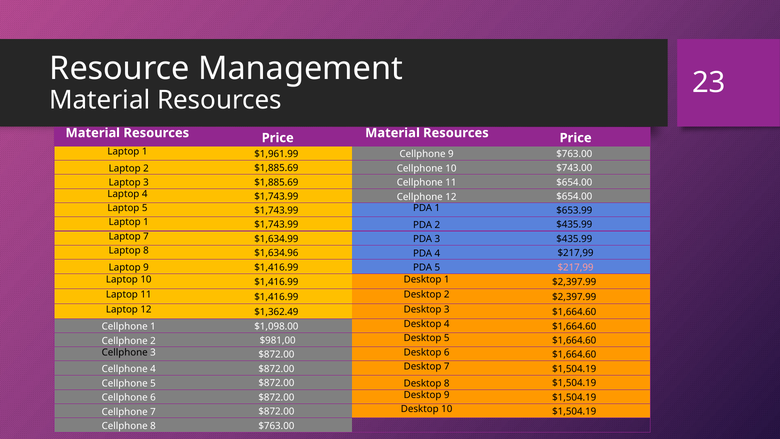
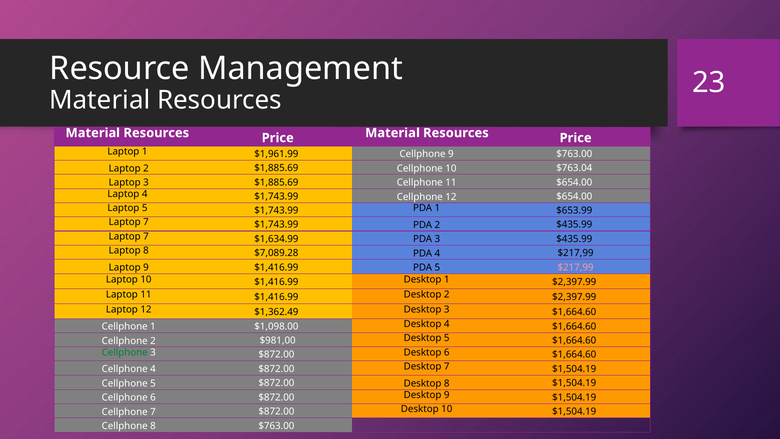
$743.00: $743.00 -> $763.04 (574, 168)
1: 1 -> 7 (146, 222)
$1,634.96: $1,634.96 -> $7,089.28 (276, 253)
Cellphone colour: black -> green (125, 352)
